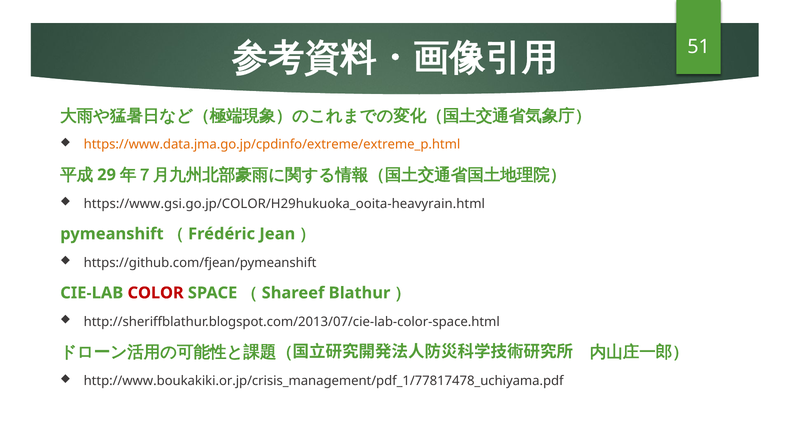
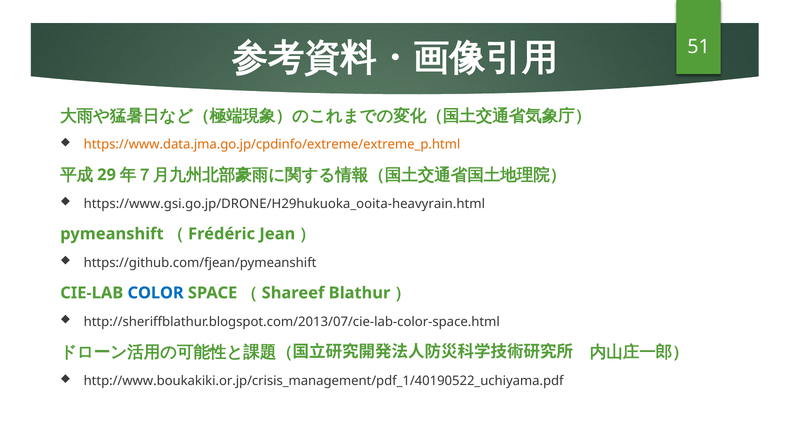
https://www.gsi.go.jp/COLOR/H29hukuoka_ooita-heavyrain.html: https://www.gsi.go.jp/COLOR/H29hukuoka_ooita-heavyrain.html -> https://www.gsi.go.jp/DRONE/H29hukuoka_ooita-heavyrain.html (284, 204)
COLOR colour: red -> blue (156, 293)
http://www.boukakiki.or.jp/crisis_management/pdf_1/77817478_uchiyama.pdf: http://www.boukakiki.or.jp/crisis_management/pdf_1/77817478_uchiyama.pdf -> http://www.boukakiki.or.jp/crisis_management/pdf_1/40190522_uchiyama.pdf (324, 381)
